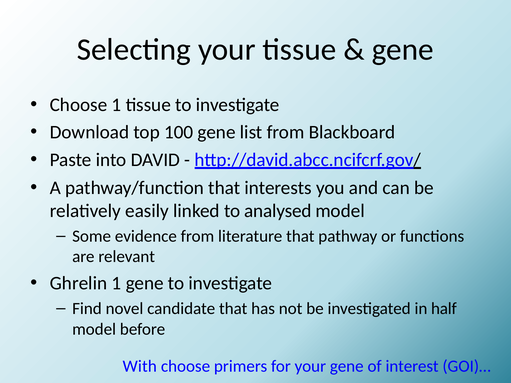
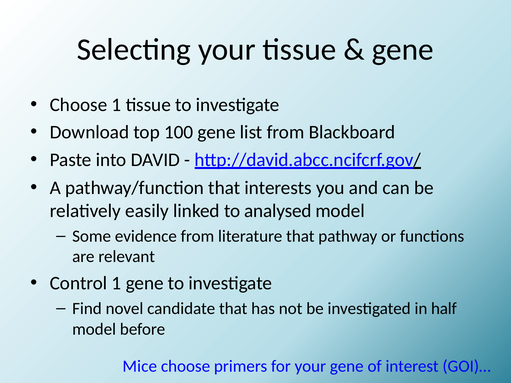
Ghrelin: Ghrelin -> Control (79, 283)
With: With -> Mice (140, 367)
